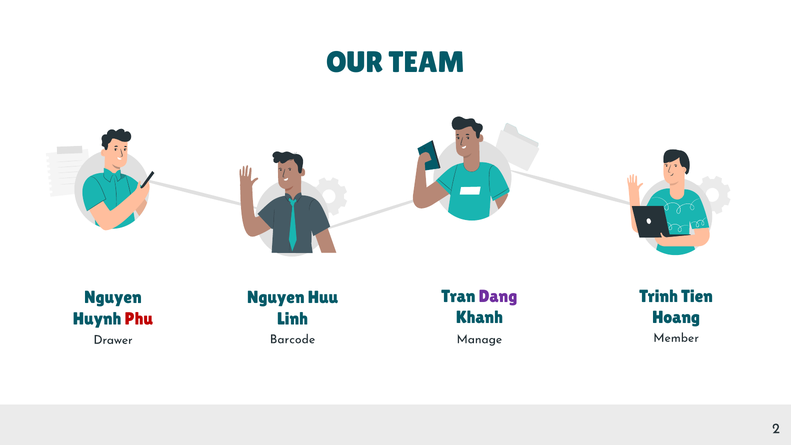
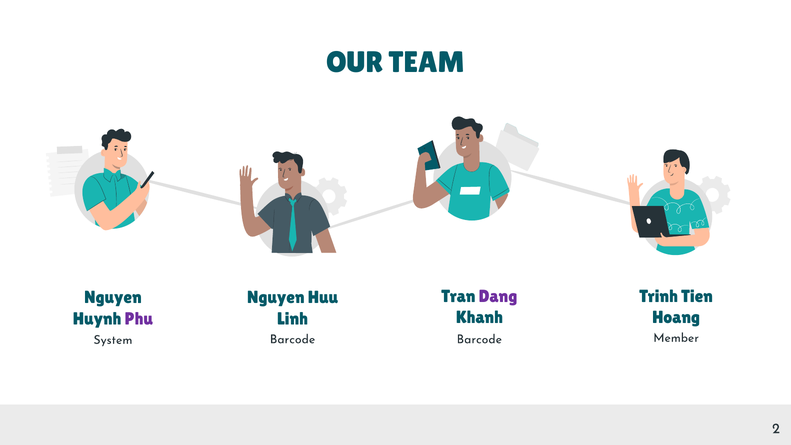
Phu colour: red -> purple (139, 319)
Manage: Manage -> Barcode (479, 339)
Drawer: Drawer -> System (113, 340)
